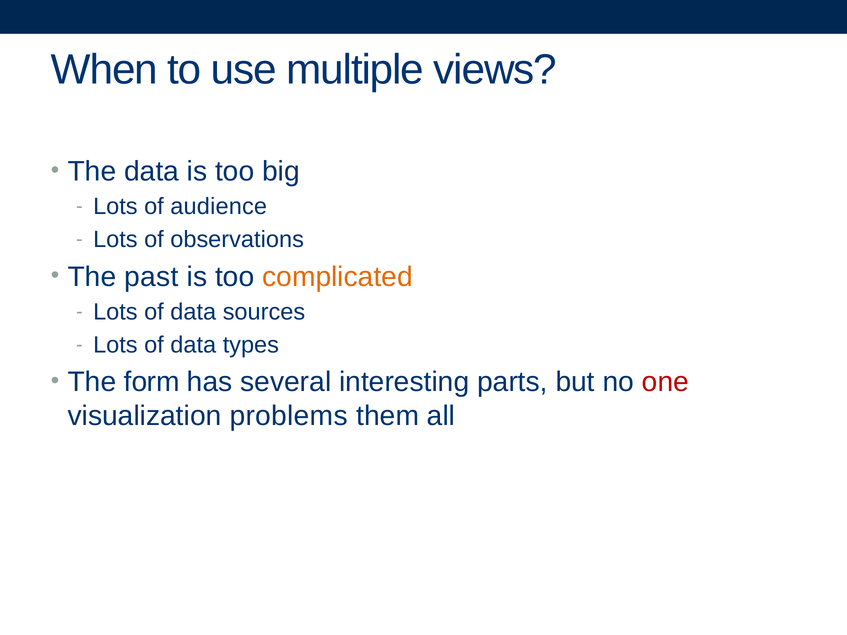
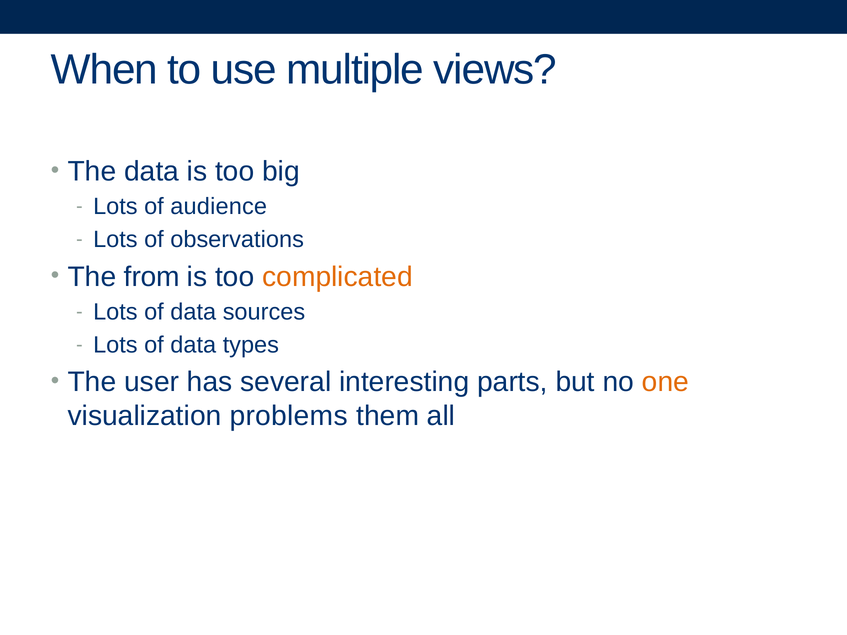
past: past -> from (152, 277)
form: form -> user (152, 382)
one colour: red -> orange (665, 382)
